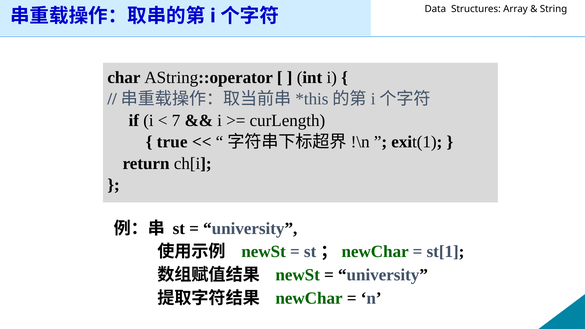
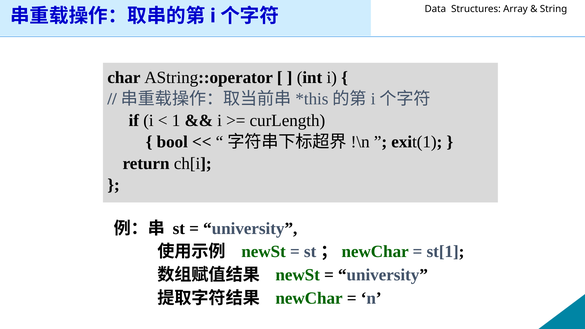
7: 7 -> 1 (176, 120)
true: true -> bool (172, 142)
